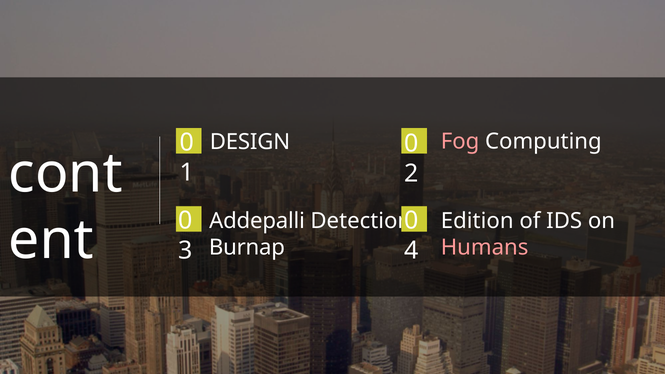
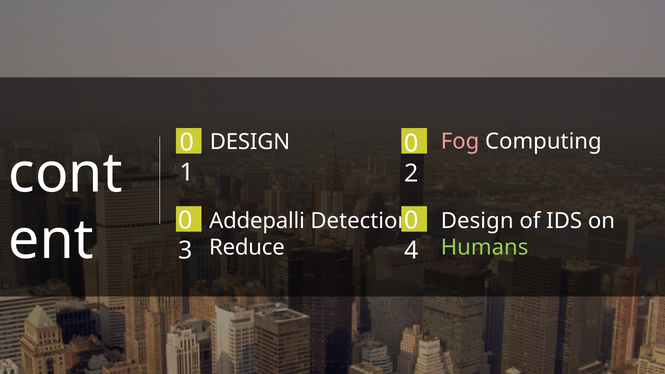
Edition: Edition -> Design (477, 221)
Burnap: Burnap -> Reduce (247, 248)
Humans colour: pink -> light green (485, 248)
